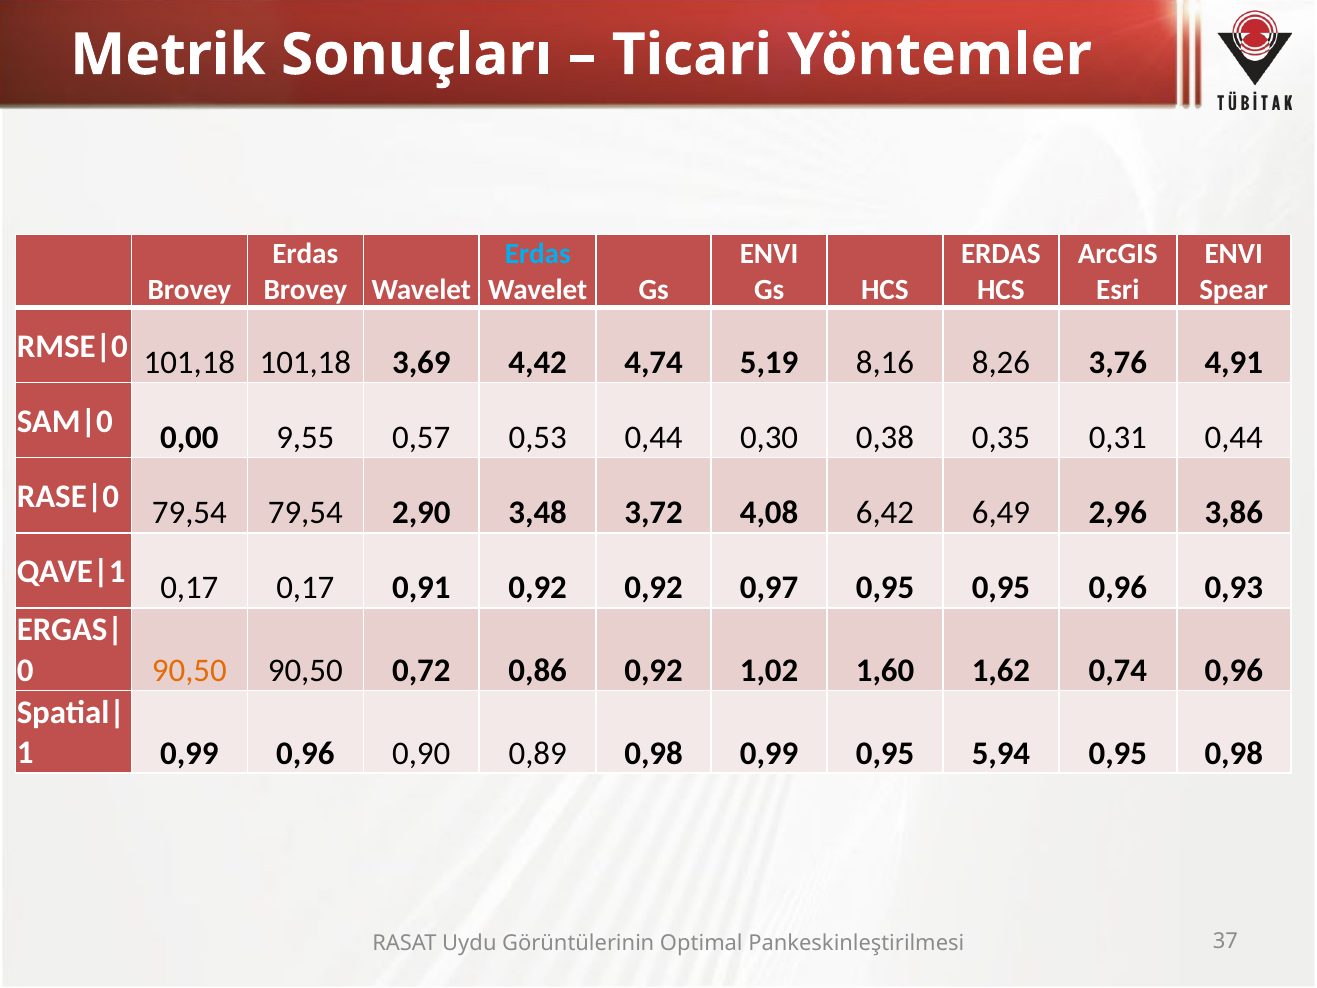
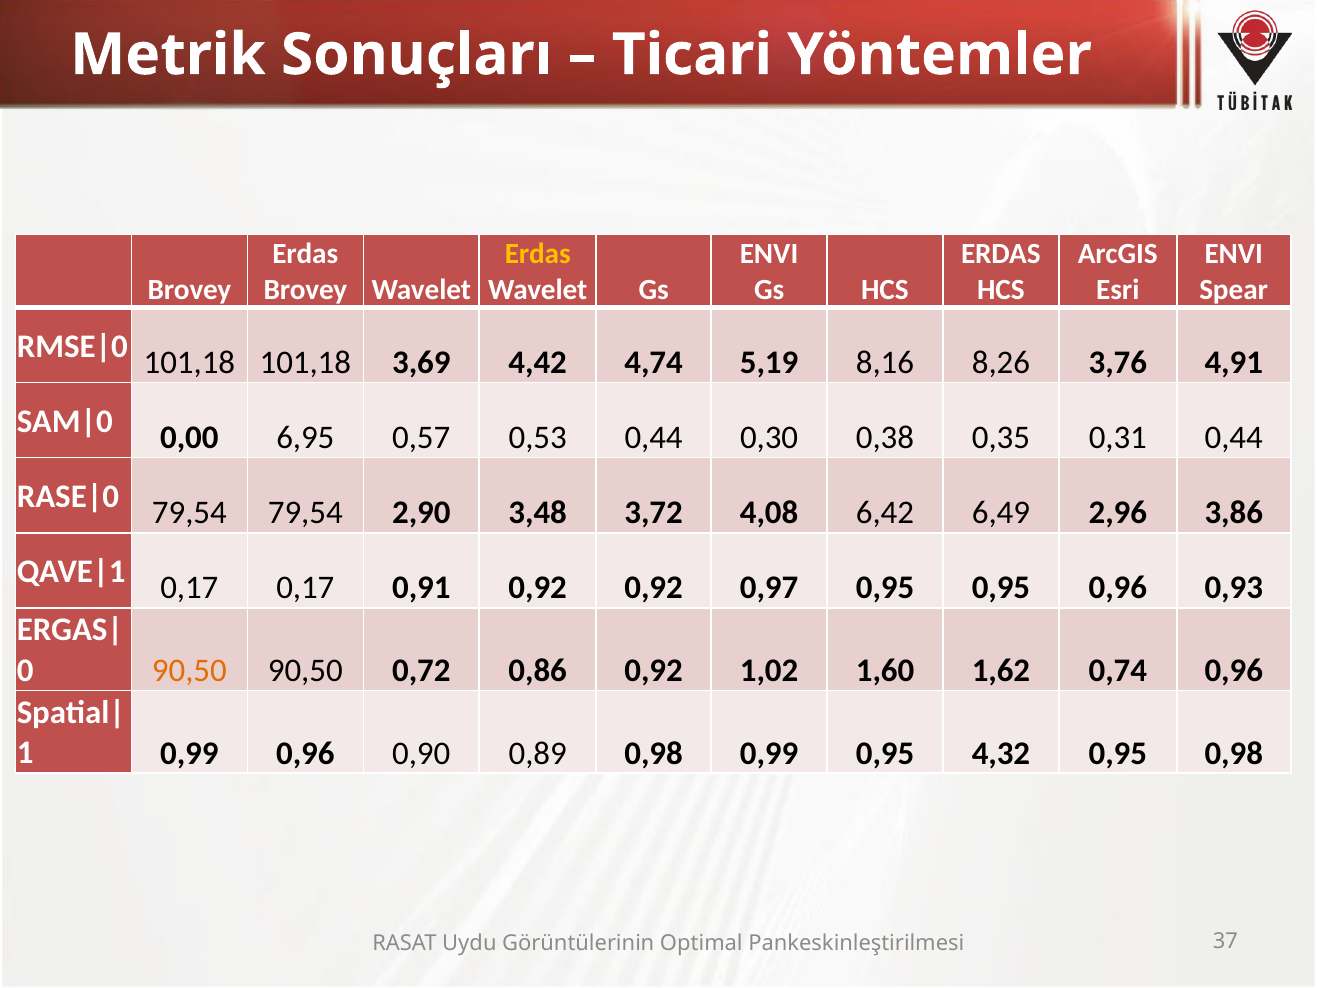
Erdas colour: light blue -> yellow (538, 254)
9,55: 9,55 -> 6,95 (305, 438)
5,94: 5,94 -> 4,32 (1001, 753)
